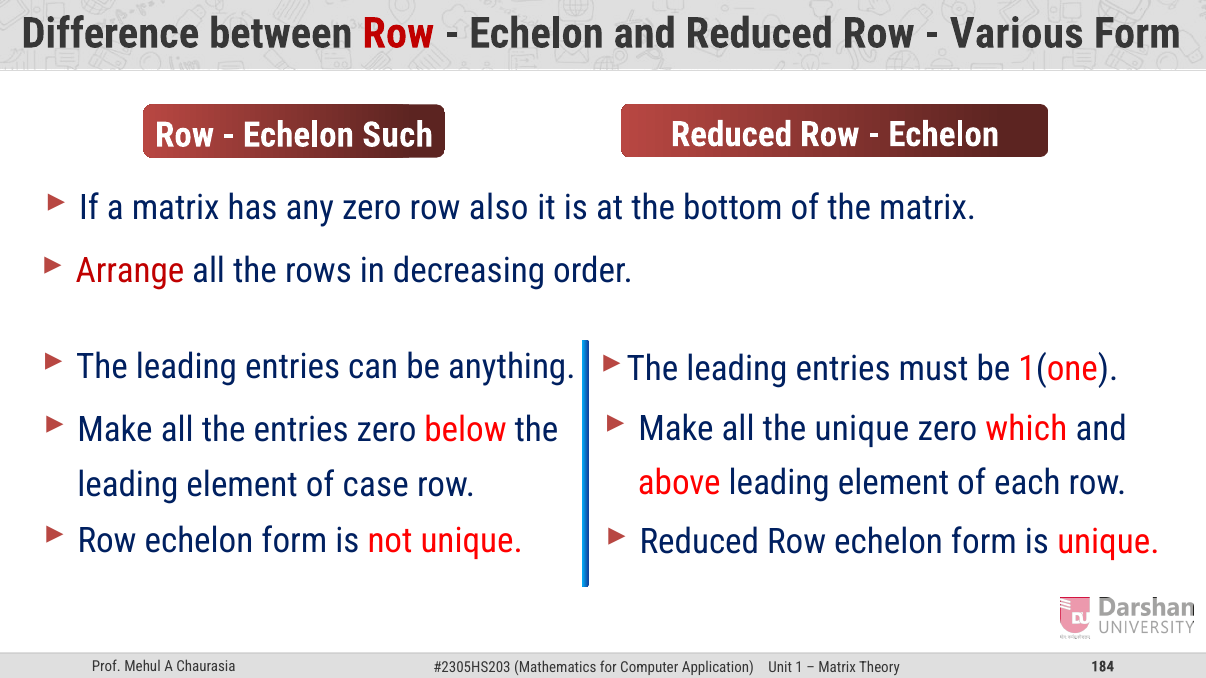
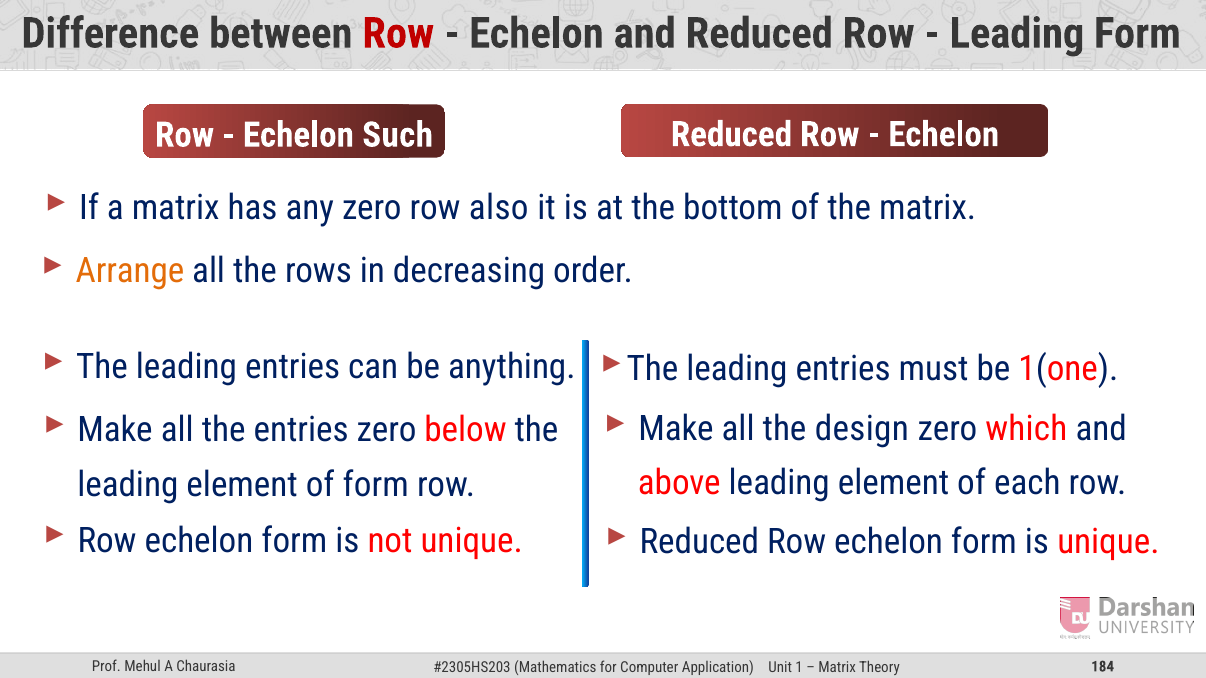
Various: Various -> Leading (1017, 33)
Arrange colour: red -> orange (130, 271)
the unique: unique -> design (862, 429)
of case: case -> form (376, 485)
